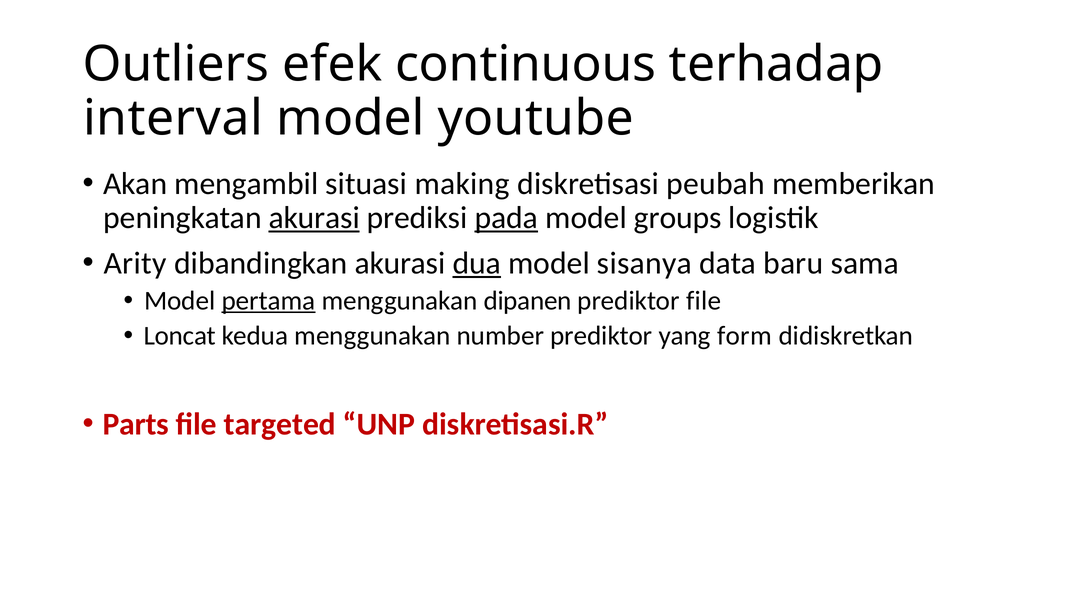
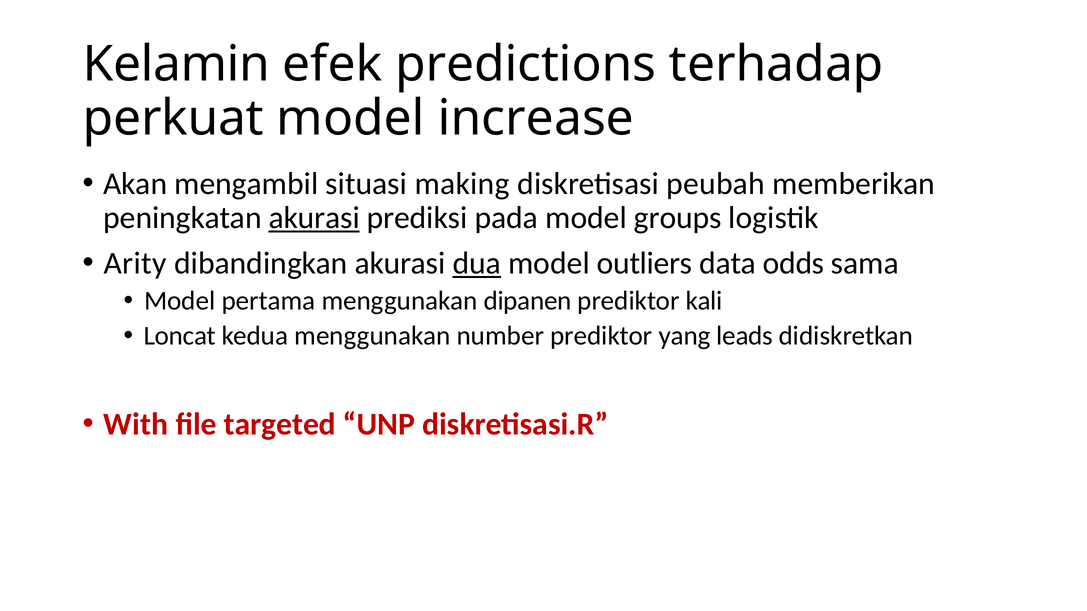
Outliers: Outliers -> Kelamin (176, 64)
continuous: continuous -> predictions (526, 64)
interval: interval -> perkuat (173, 118)
youtube: youtube -> increase (536, 118)
pada underline: present -> none (506, 218)
sisanya: sisanya -> outliers (645, 263)
baru: baru -> odds (794, 263)
pertama underline: present -> none (269, 301)
prediktor file: file -> kali (704, 301)
form: form -> leads (745, 336)
Parts: Parts -> With (136, 424)
